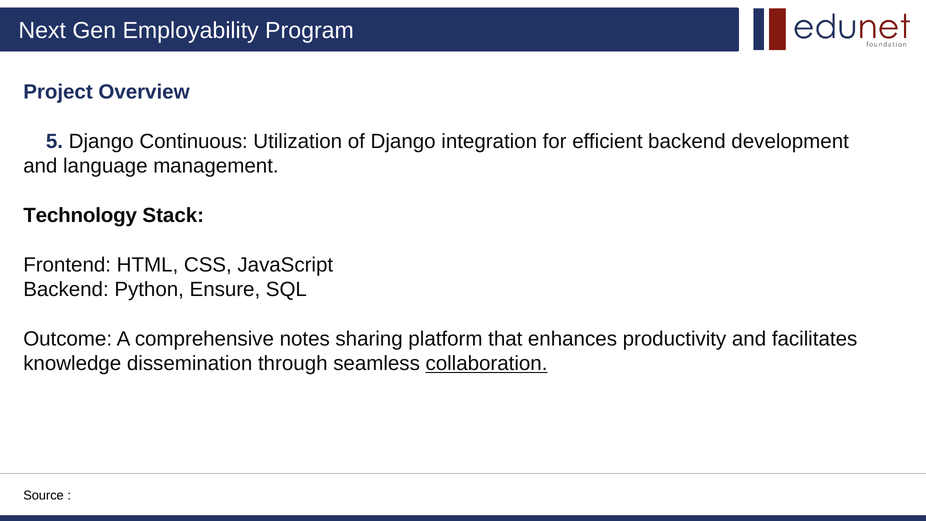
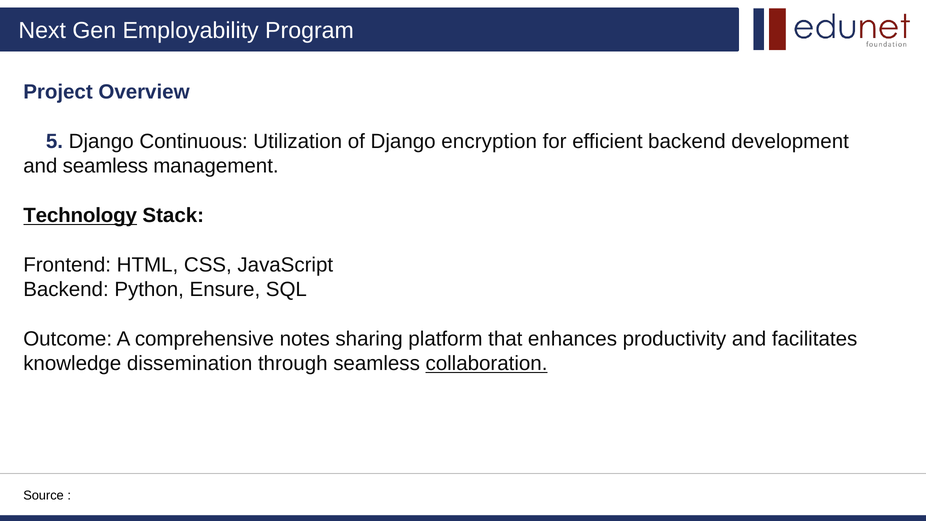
integration: integration -> encryption (489, 141)
and language: language -> seamless (105, 166)
Technology underline: none -> present (80, 216)
